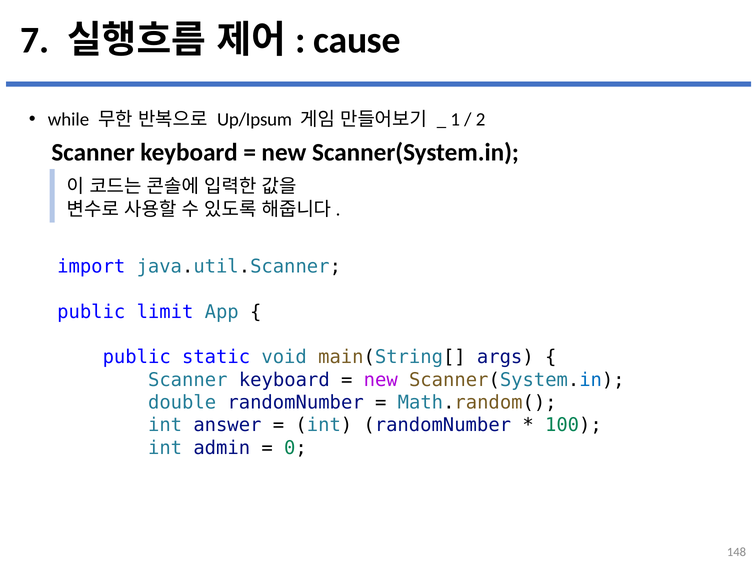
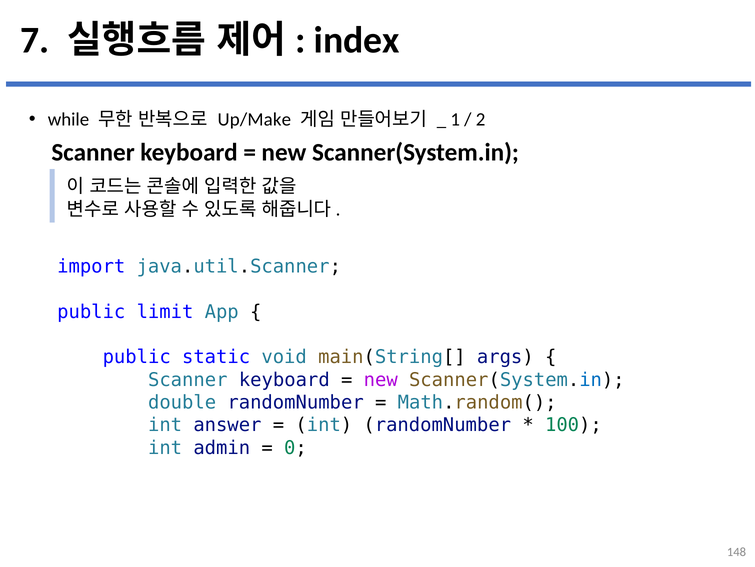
cause: cause -> index (357, 40)
Up/Ipsum: Up/Ipsum -> Up/Make (254, 119)
